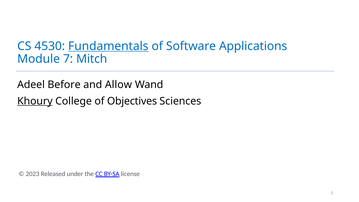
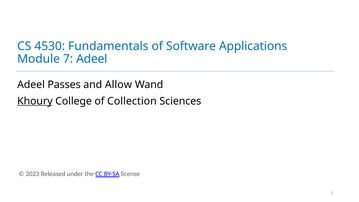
Fundamentals underline: present -> none (108, 46)
7 Mitch: Mitch -> Adeel (92, 59)
Before: Before -> Passes (64, 85)
Objectives: Objectives -> Collection (132, 101)
